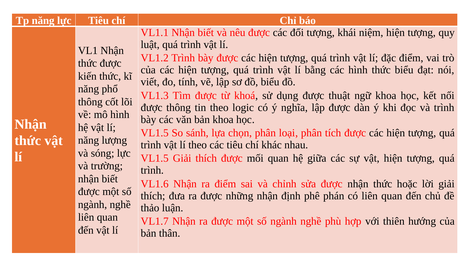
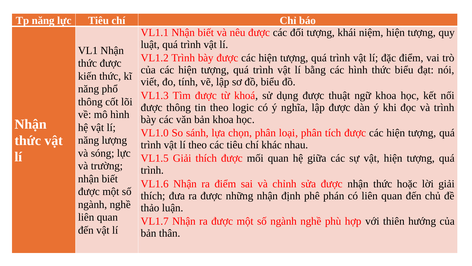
VL1.5: VL1.5 -> VL1.0 (155, 133)
